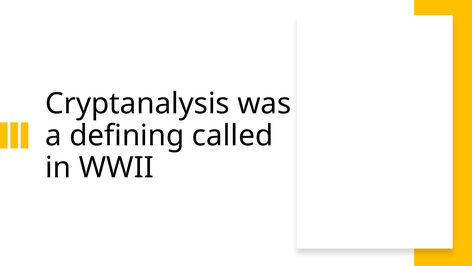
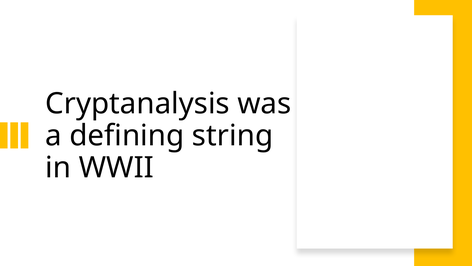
called: called -> string (233, 135)
